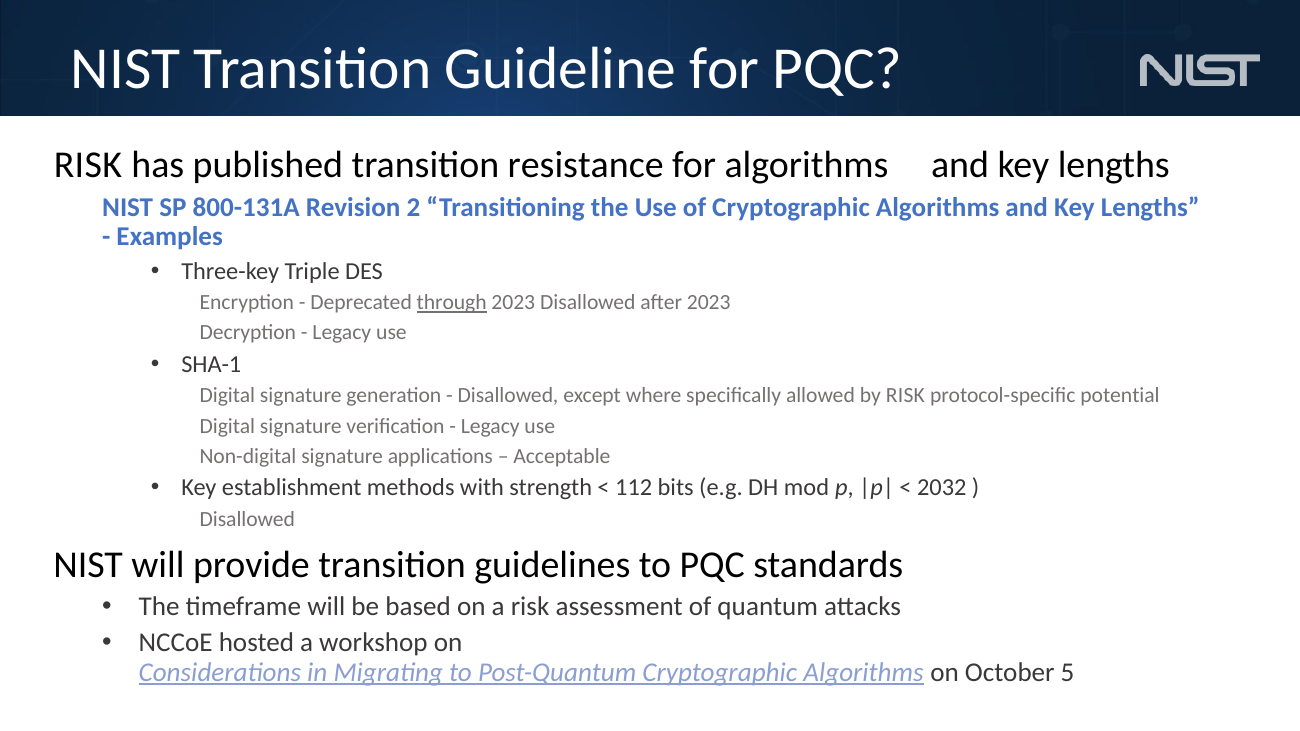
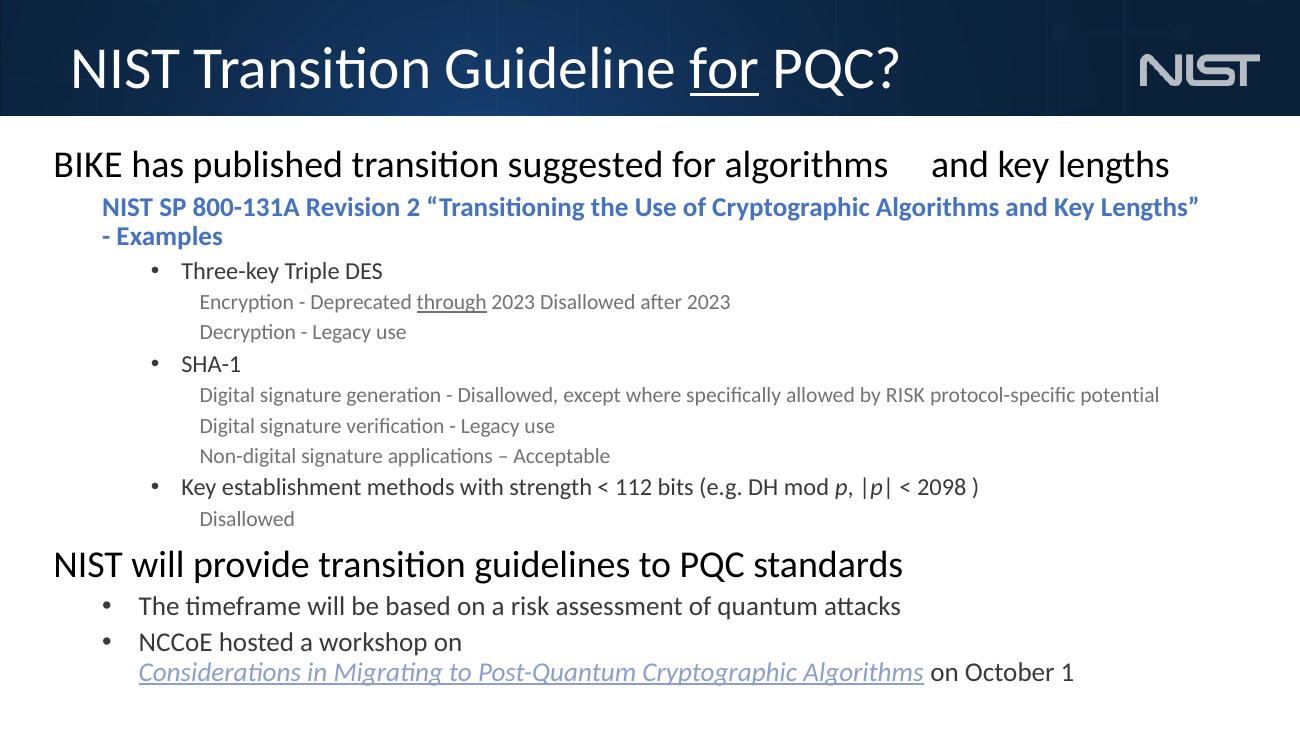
for underline: none -> present (725, 69)
RISK: RISK -> BIKE (88, 165)
resistance: resistance -> suggested (586, 165)
2032: 2032 -> 2098 (942, 488)
5: 5 -> 1 (1068, 673)
